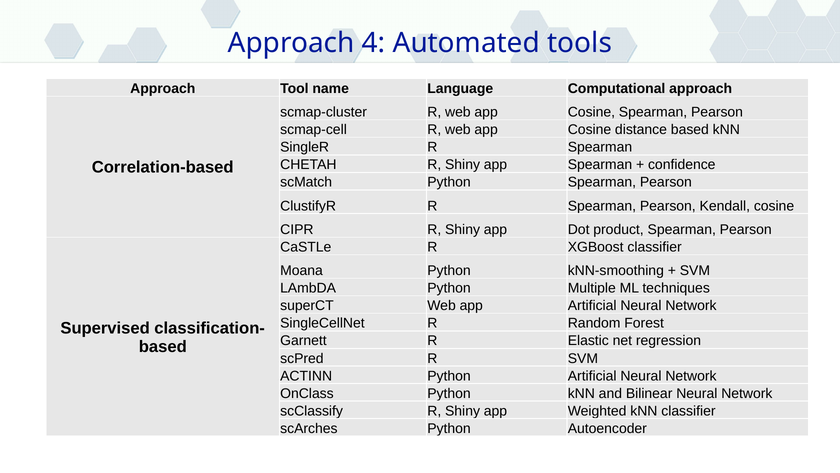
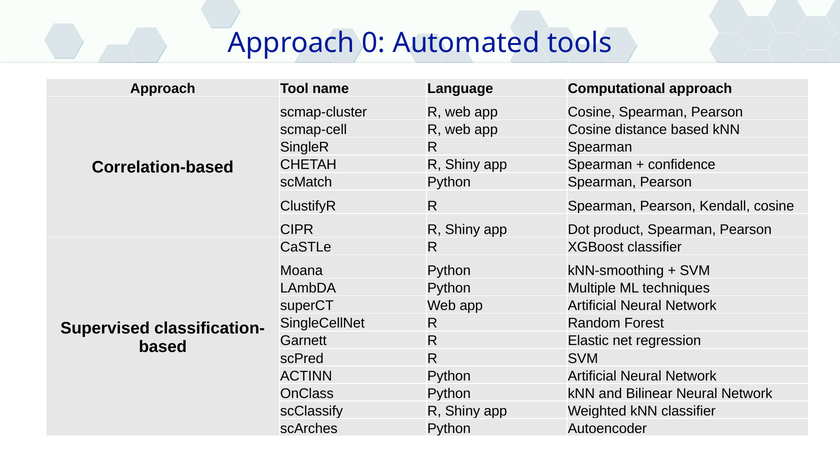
4: 4 -> 0 (374, 43)
